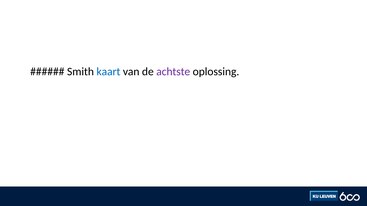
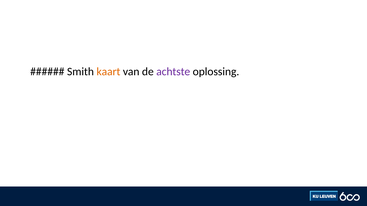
kaart colour: blue -> orange (108, 72)
